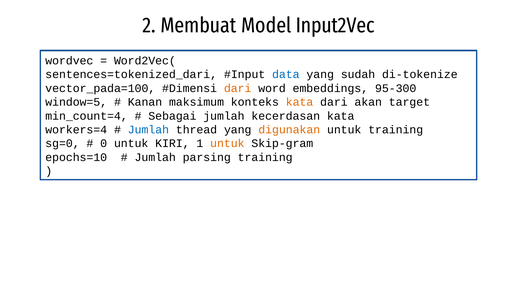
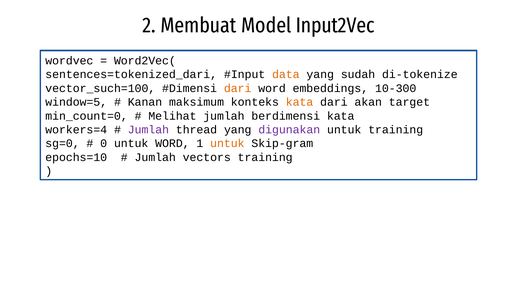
data colour: blue -> orange (286, 74)
vector_pada=100: vector_pada=100 -> vector_such=100 (100, 88)
95-300: 95-300 -> 10-300 (396, 88)
min_count=4: min_count=4 -> min_count=0 (87, 116)
Sebagai: Sebagai -> Melihat (172, 116)
kecerdasan: kecerdasan -> berdimensi (286, 116)
Jumlah colour: blue -> purple (148, 130)
digunakan colour: orange -> purple (289, 130)
untuk KIRI: KIRI -> WORD (172, 143)
parsing: parsing -> vectors (207, 157)
